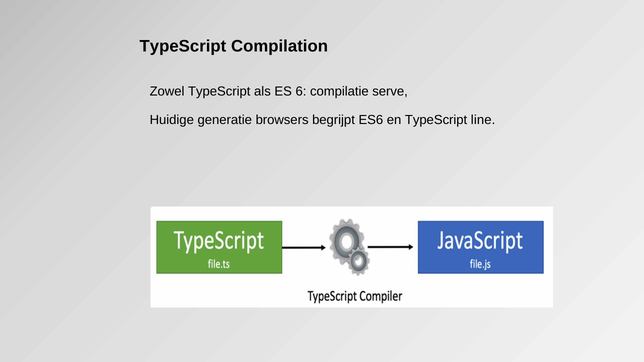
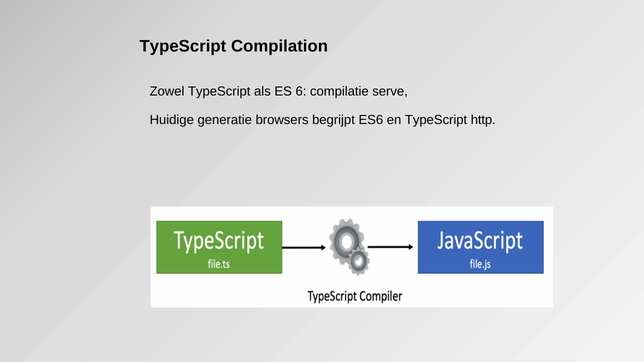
line: line -> http (483, 120)
